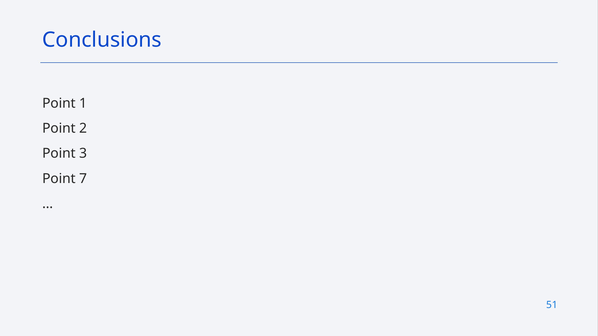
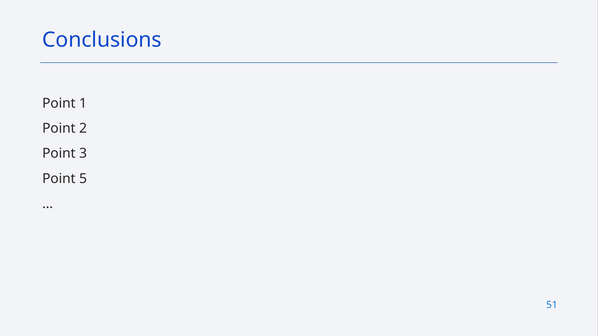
7: 7 -> 5 (83, 179)
